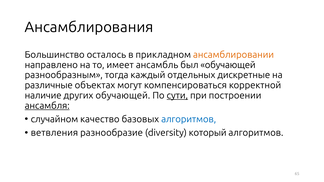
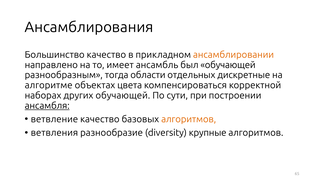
Большинство осталось: осталось -> качество (106, 55)
каждый: каждый -> области (148, 75)
различные: различные -> алгоритме (49, 85)
могут: могут -> цвета (130, 85)
наличие: наличие -> наборах (43, 96)
сути underline: present -> none (177, 96)
случайном: случайном -> ветвление (54, 119)
алгоритмов colour: blue -> orange (189, 119)
который: который -> крупные (208, 133)
